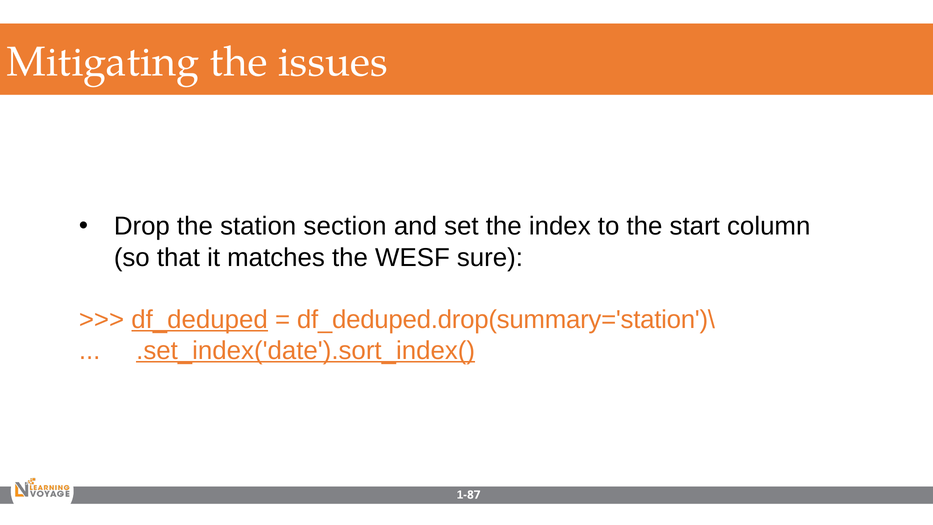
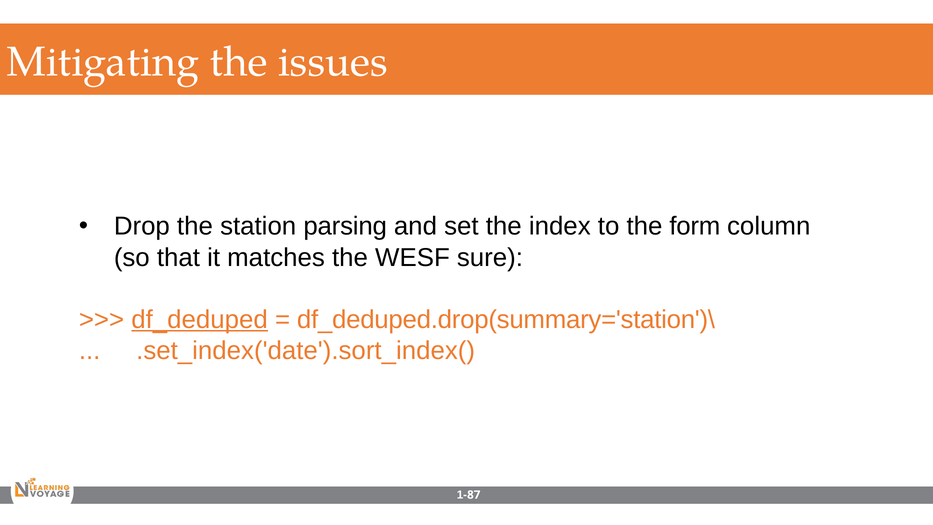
section: section -> parsing (345, 226)
start: start -> form (695, 226)
.set_index('date').sort_index( underline: present -> none (306, 351)
